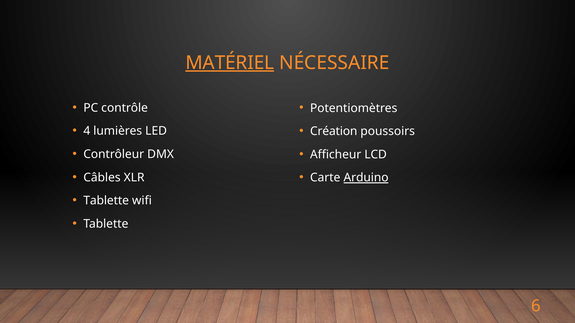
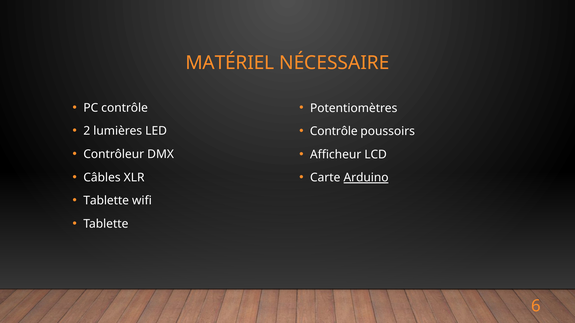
MATÉRIEL underline: present -> none (230, 63)
4: 4 -> 2 (87, 131)
Création: Création -> Contrôle (334, 131)
